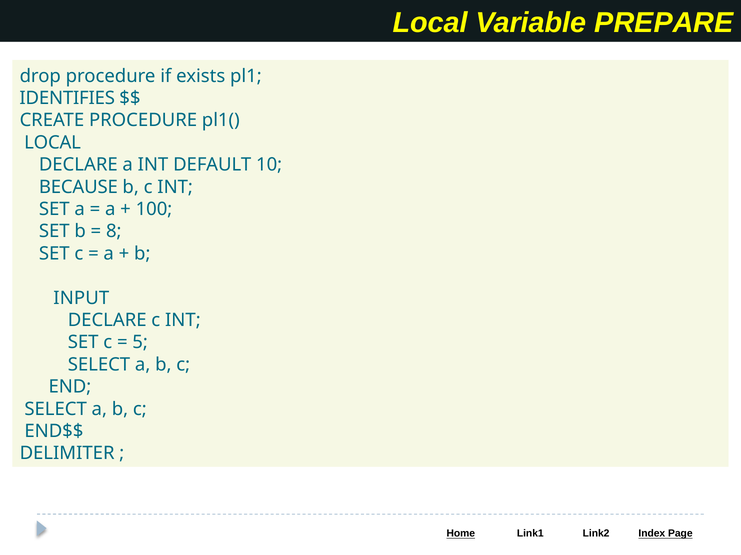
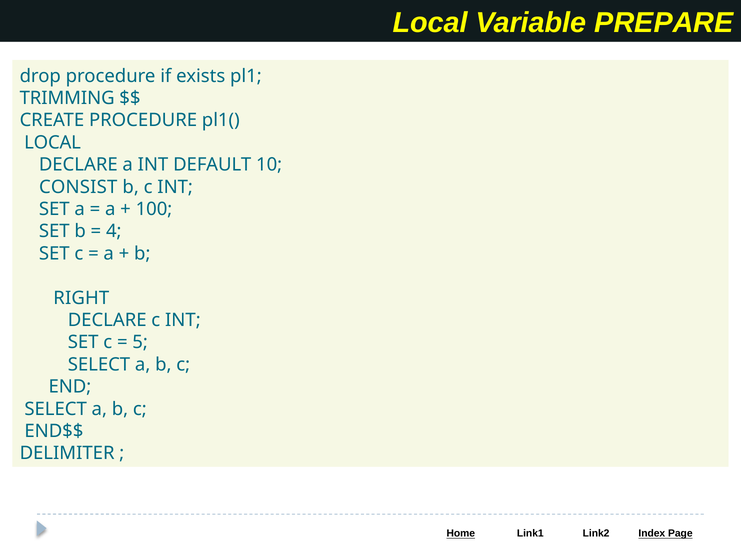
IDENTIFIES: IDENTIFIES -> TRIMMING (67, 98)
BECAUSE: BECAUSE -> CONSIST (78, 187)
8: 8 -> 4 (114, 232)
INPUT: INPUT -> RIGHT (81, 298)
